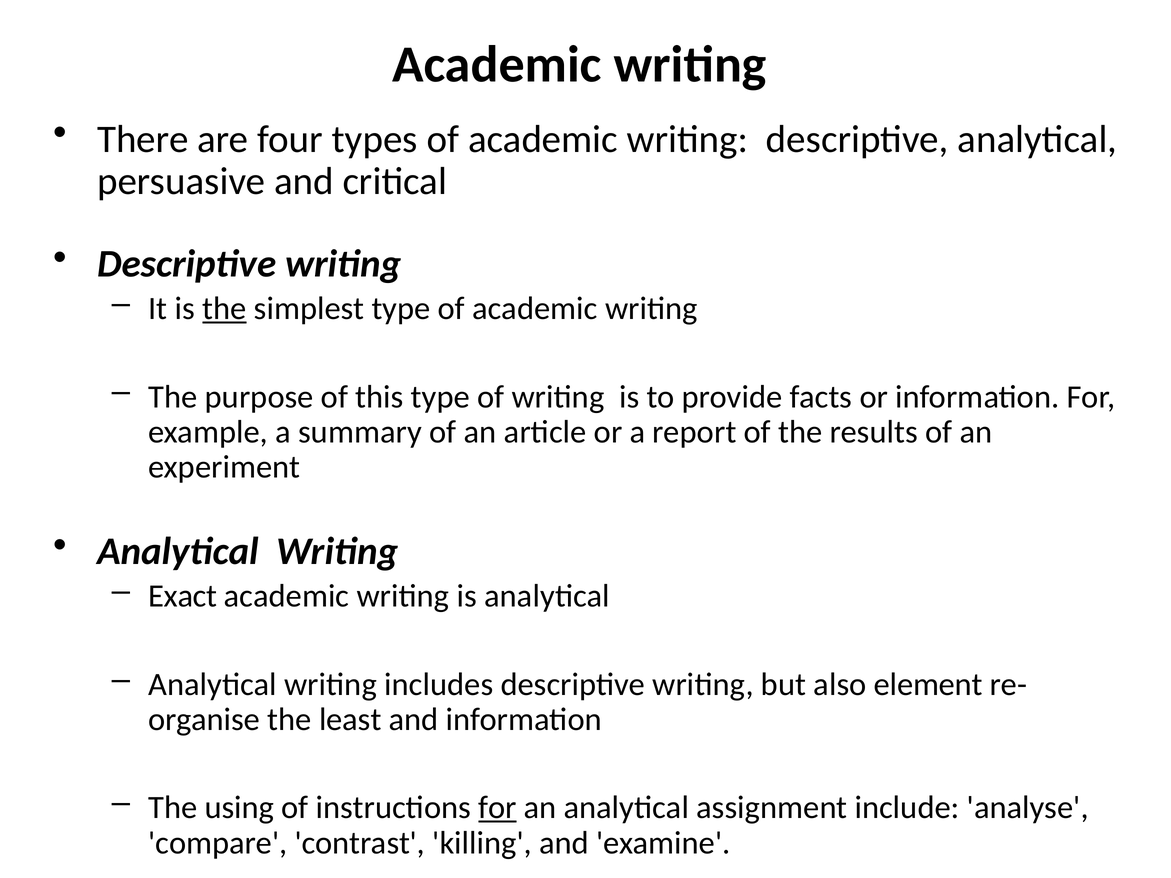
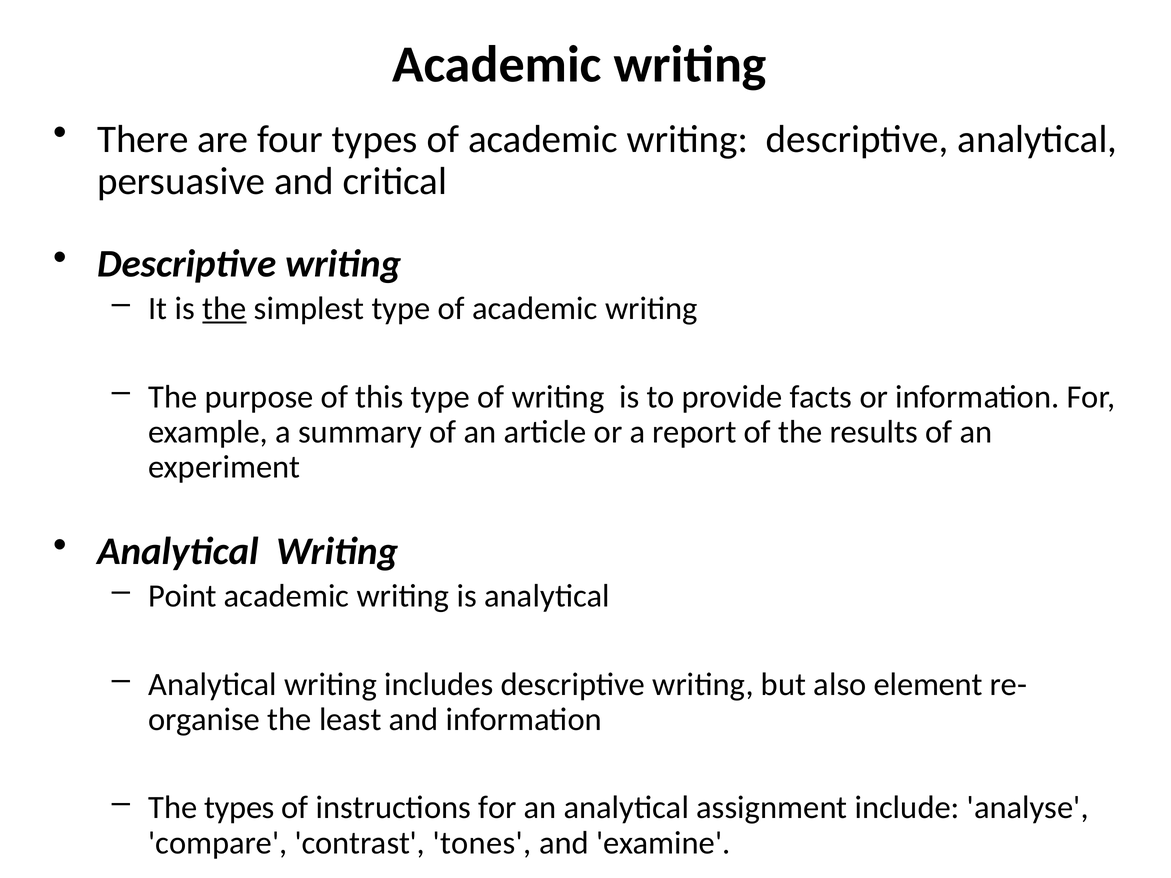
Exact: Exact -> Point (183, 596)
The using: using -> types (239, 808)
for underline: present -> none (497, 808)
killing: killing -> tones (482, 843)
